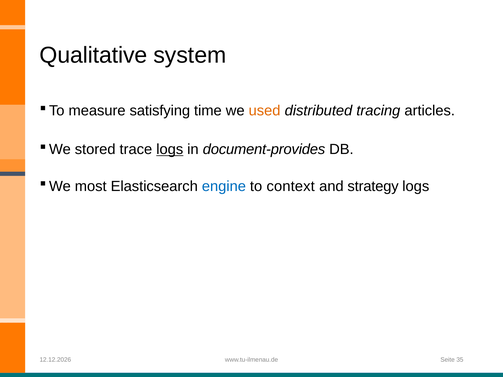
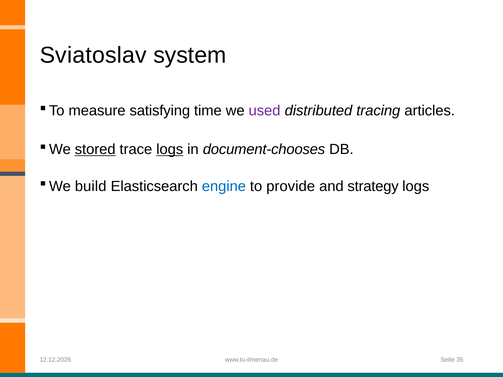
Qualitative: Qualitative -> Sviatoslav (93, 55)
used colour: orange -> purple (265, 111)
stored underline: none -> present (95, 149)
document-provides: document-provides -> document-chooses (264, 149)
most: most -> build (91, 186)
context: context -> provide (291, 186)
